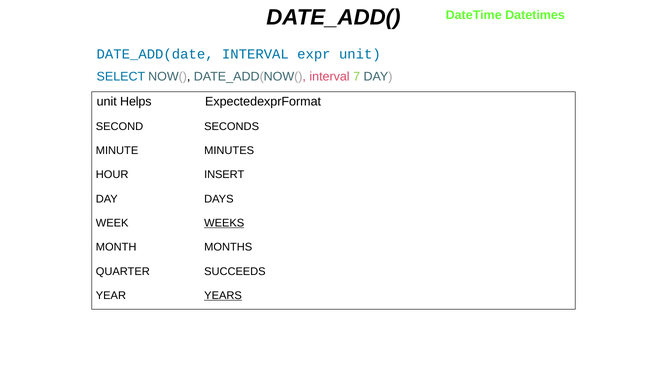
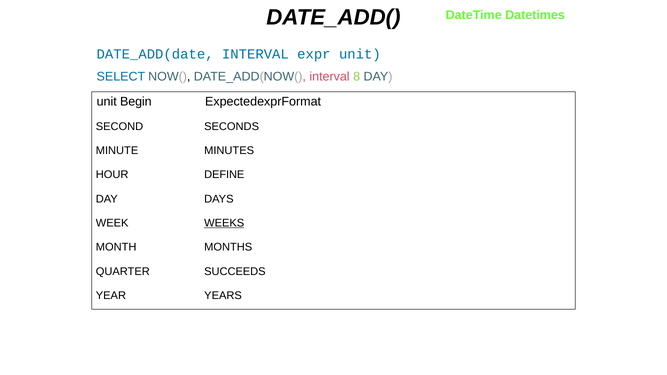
7: 7 -> 8 (357, 76)
Helps: Helps -> Begin (136, 101)
INSERT: INSERT -> DEFINE (224, 175)
YEARS underline: present -> none (223, 296)
